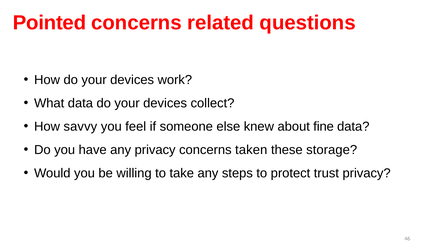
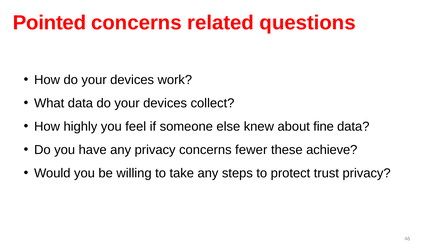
savvy: savvy -> highly (80, 126)
taken: taken -> fewer (251, 150)
storage: storage -> achieve (332, 150)
